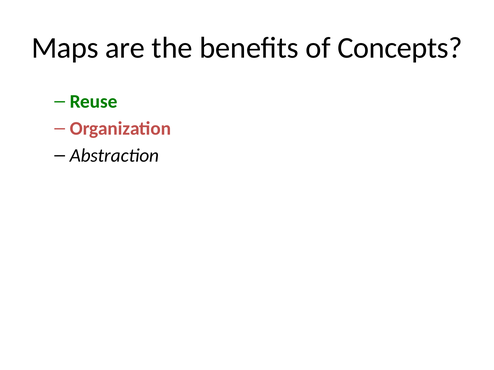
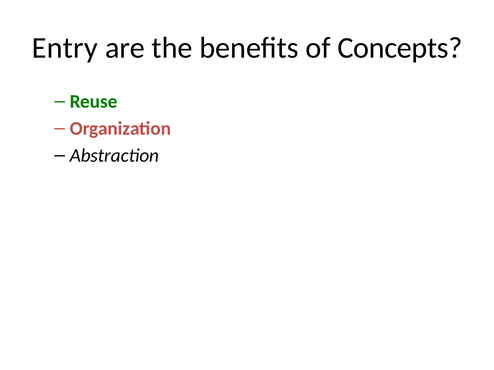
Maps: Maps -> Entry (65, 48)
